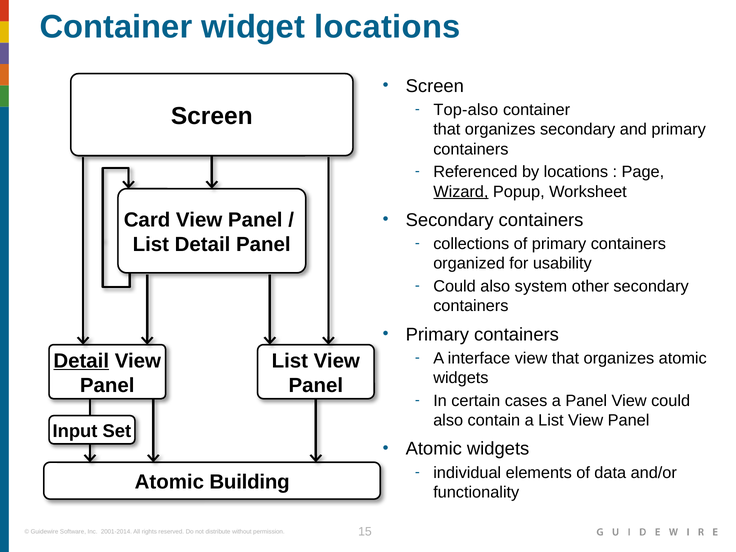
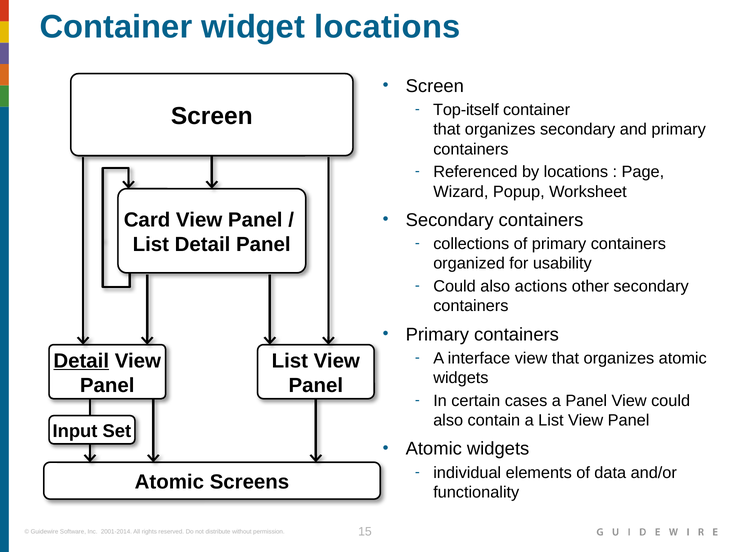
Top-also: Top-also -> Top-itself (466, 110)
Wizard underline: present -> none (461, 192)
system: system -> actions (541, 286)
Building: Building -> Screens (249, 482)
